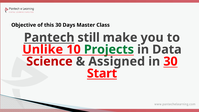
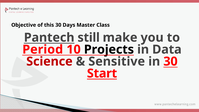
Unlike: Unlike -> Period (43, 49)
Projects colour: green -> black (109, 49)
Assigned: Assigned -> Sensitive (117, 61)
